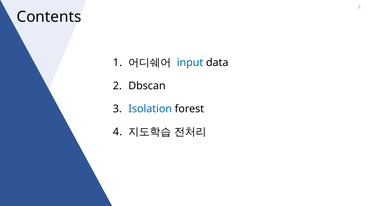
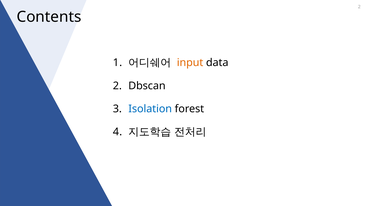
input colour: blue -> orange (190, 63)
